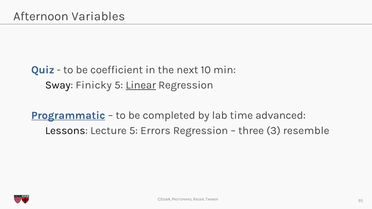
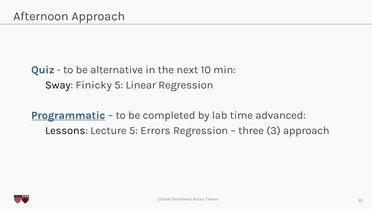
Afternoon Variables: Variables -> Approach (98, 16)
coefficient: coefficient -> alternative (117, 70)
Linear underline: present -> none (141, 85)
3 resemble: resemble -> approach (306, 131)
